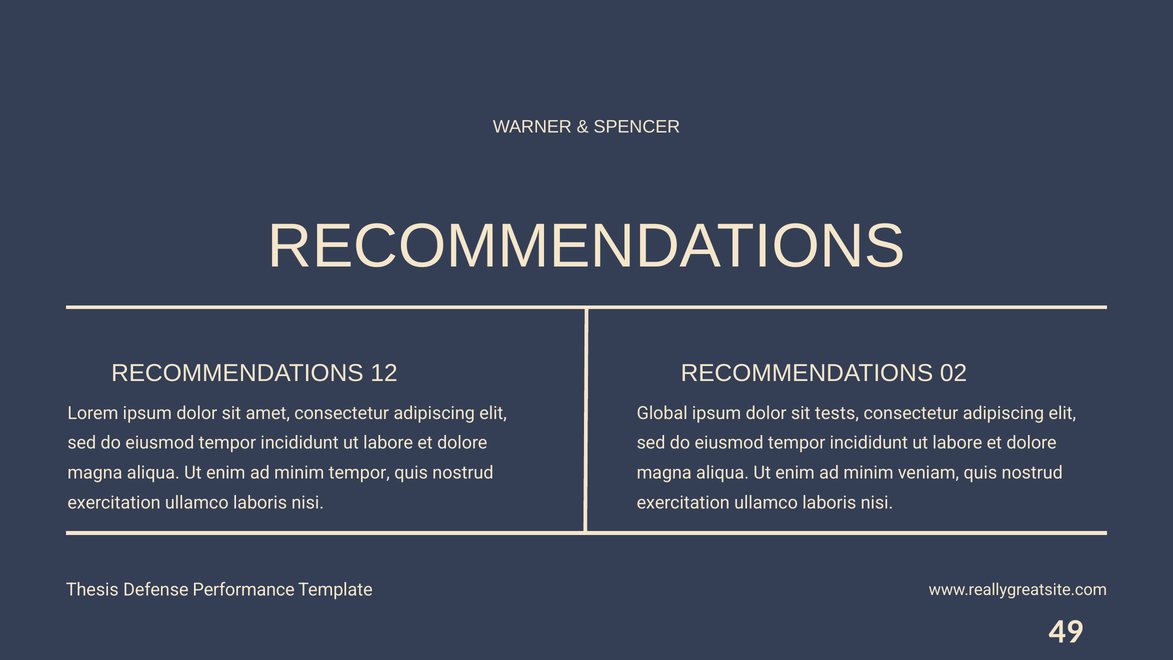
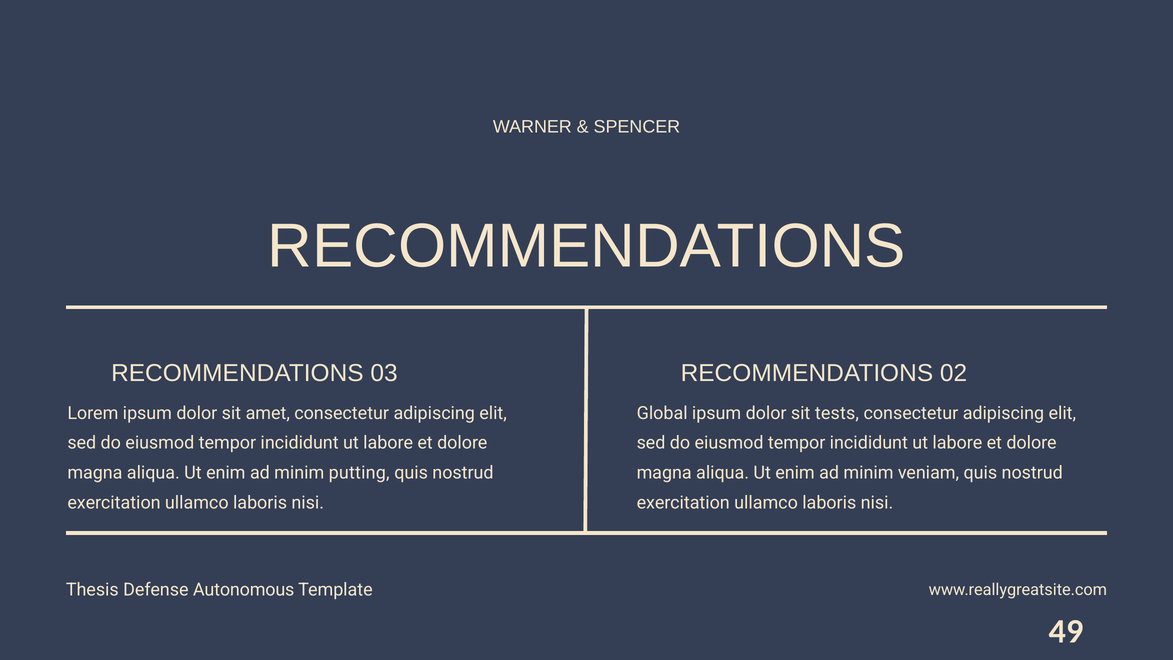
12: 12 -> 03 (384, 373)
minim tempor: tempor -> putting (359, 473)
Performance: Performance -> Autonomous (244, 590)
